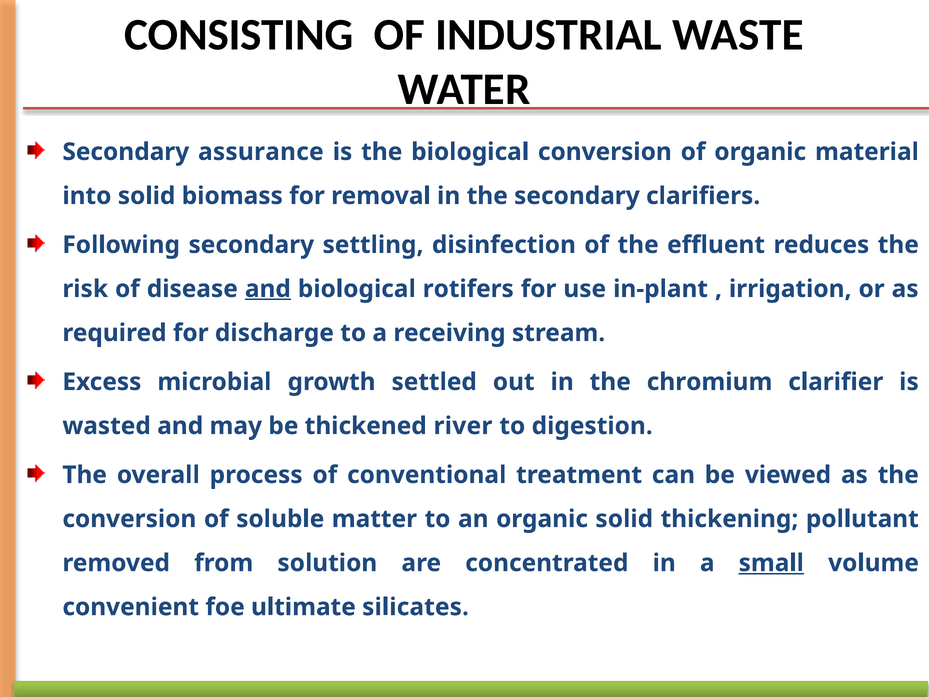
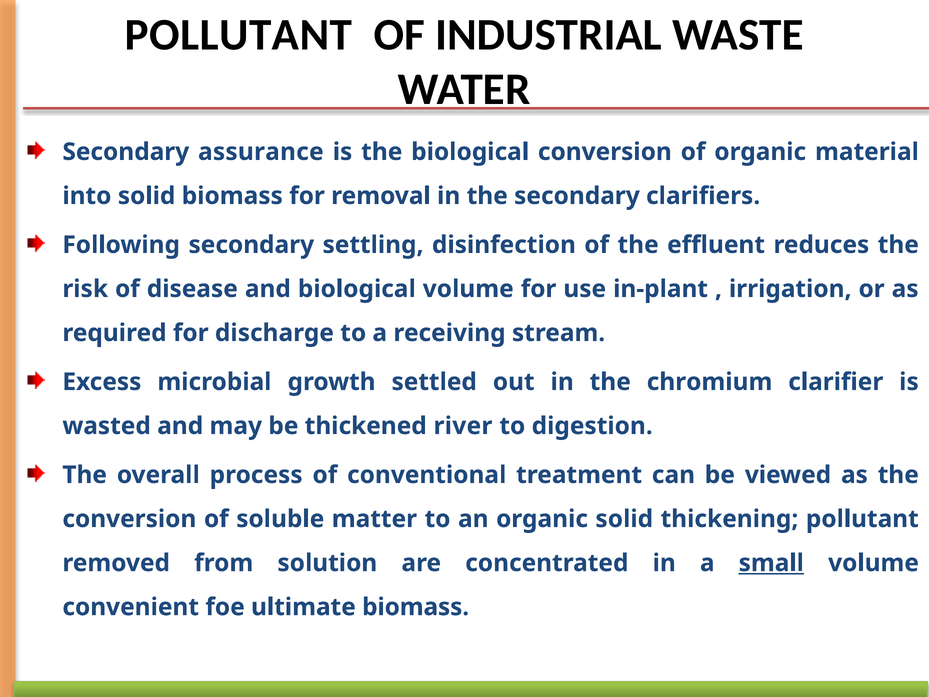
CONSISTING: CONSISTING -> POLLUTANT (238, 35)
and underline: present -> none (268, 289)
biological rotifers: rotifers -> volume (468, 289)
ultimate silicates: silicates -> biomass (416, 607)
